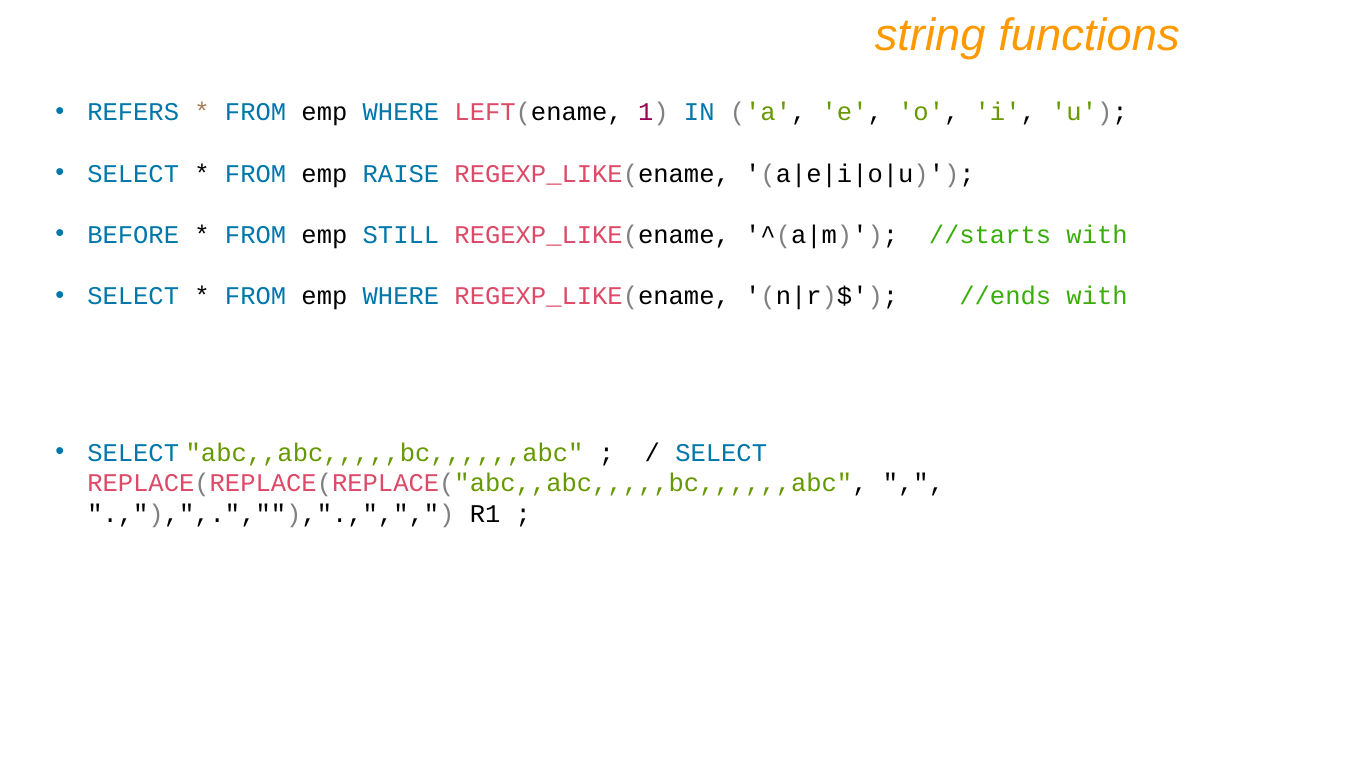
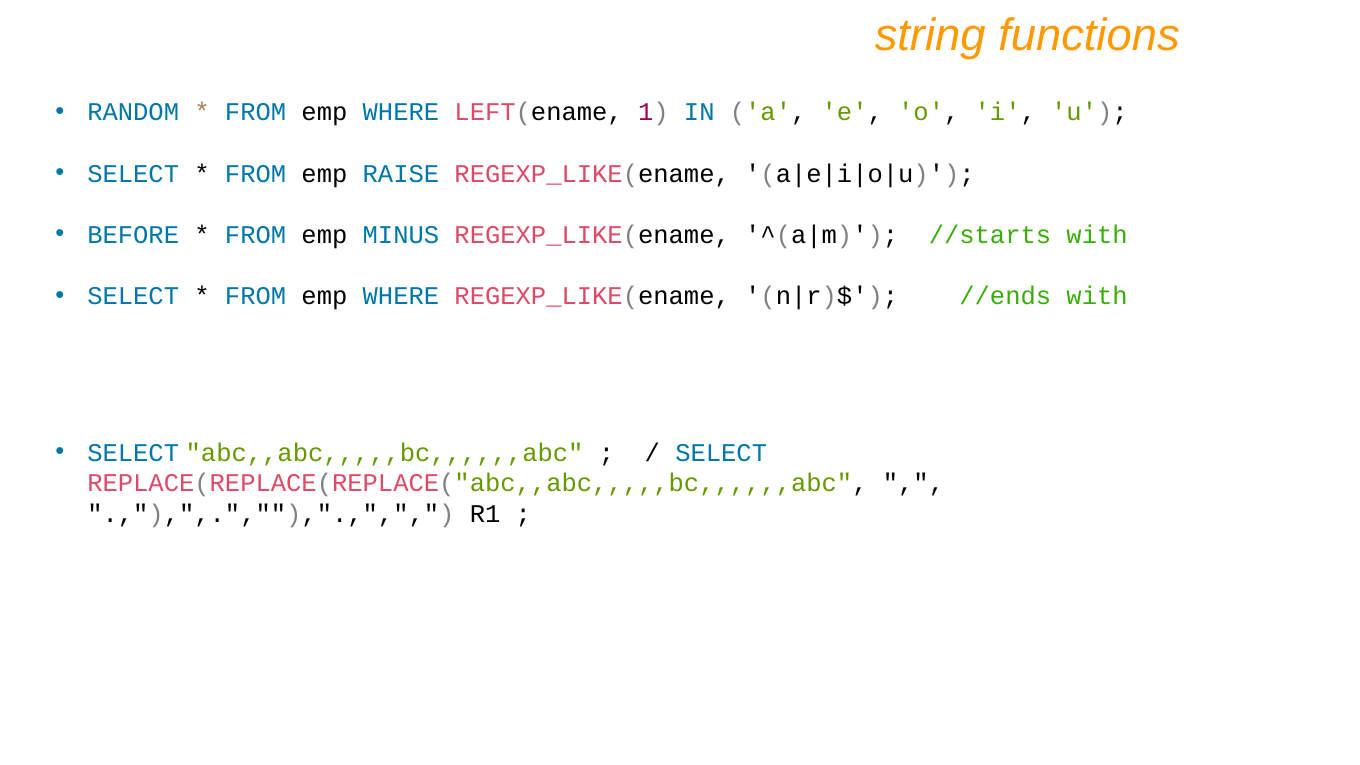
REFERS: REFERS -> RANDOM (133, 112)
STILL: STILL -> MINUS (401, 235)
